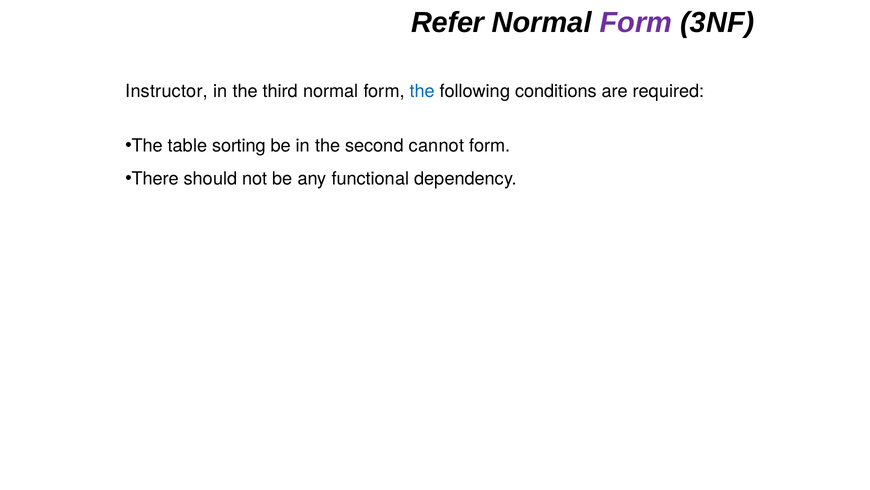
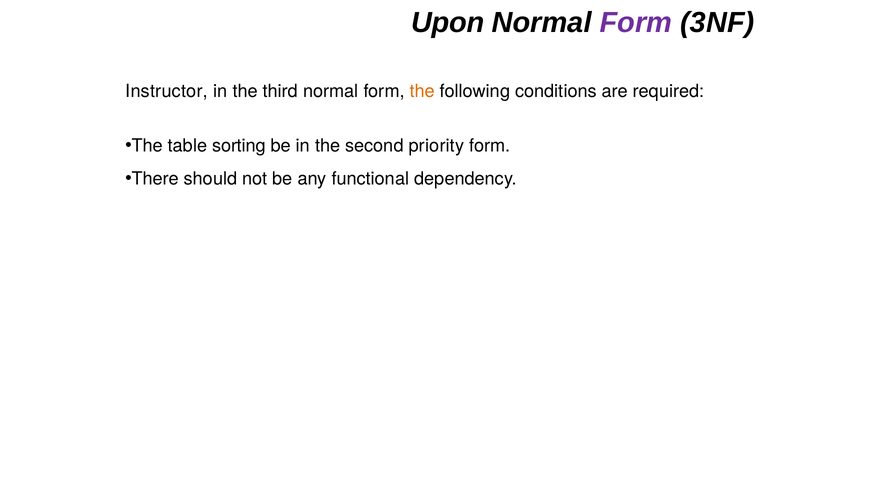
Refer: Refer -> Upon (448, 23)
the colour: blue -> orange (422, 91)
cannot: cannot -> priority (436, 146)
